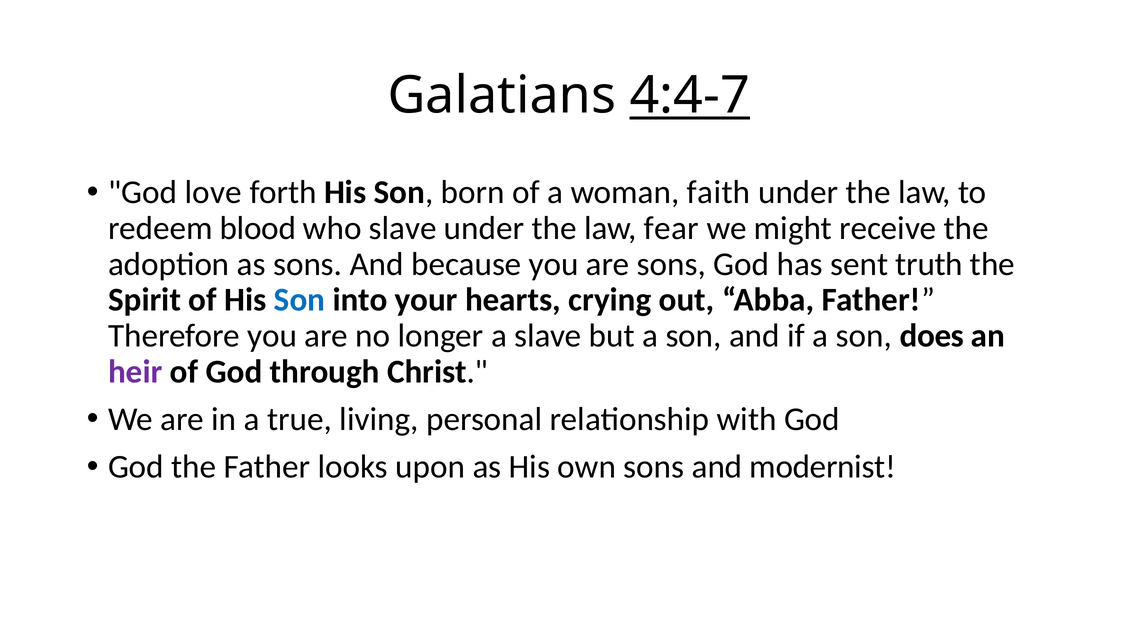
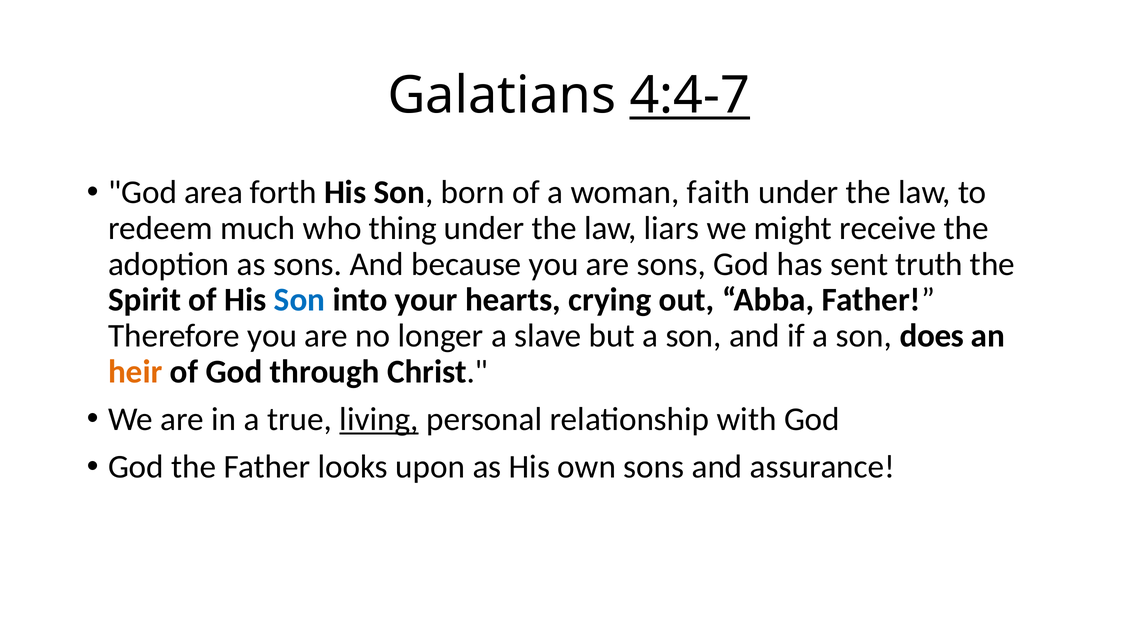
love: love -> area (214, 192)
blood: blood -> much (258, 228)
who slave: slave -> thing (403, 228)
fear: fear -> liars (672, 228)
heir colour: purple -> orange (135, 372)
living underline: none -> present (379, 419)
modernist: modernist -> assurance (822, 467)
